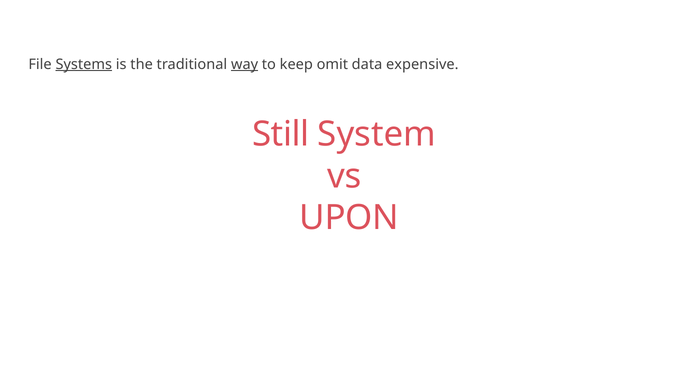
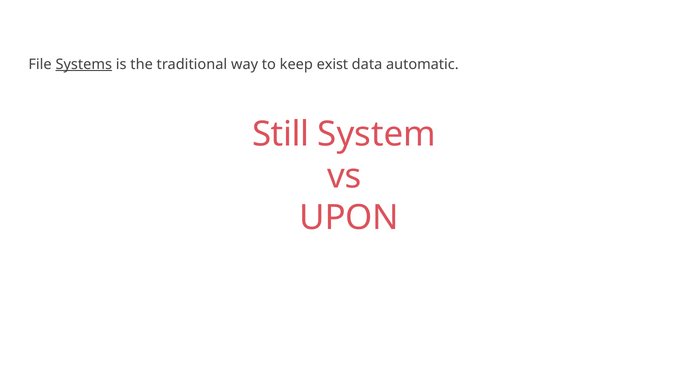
way underline: present -> none (245, 64)
omit: omit -> exist (332, 64)
expensive: expensive -> automatic (422, 64)
